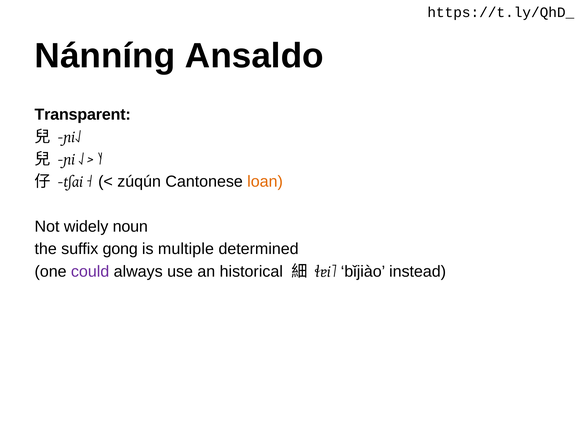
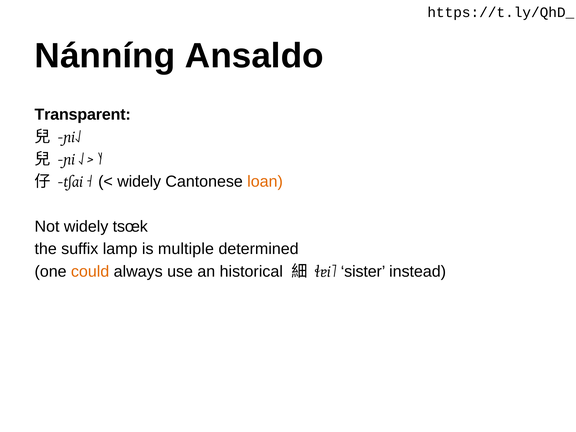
zúqún: zúqún -> widely (139, 182)
noun: noun -> tsœk (130, 227)
gong: gong -> lamp (120, 249)
could colour: purple -> orange (90, 271)
bǐjiào: bǐjiào -> sister (363, 271)
